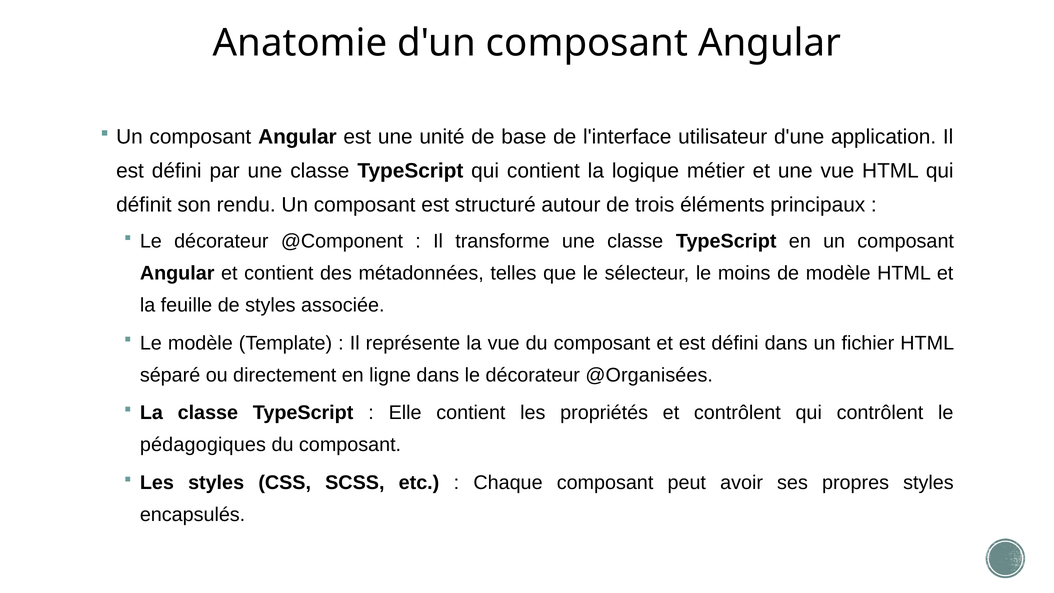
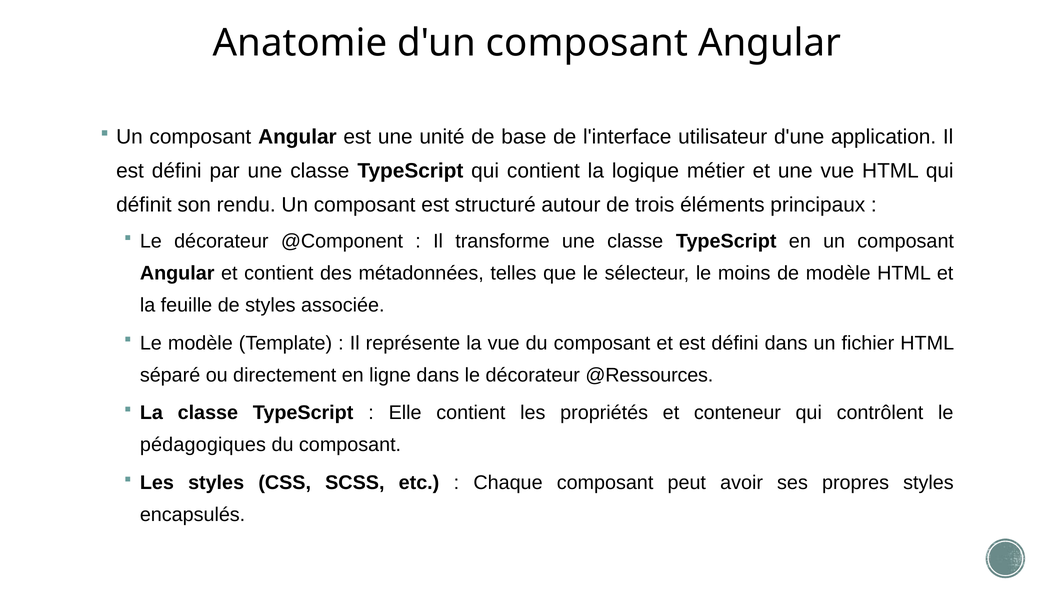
@Organisées: @Organisées -> @Ressources (649, 375)
et contrôlent: contrôlent -> conteneur (737, 413)
